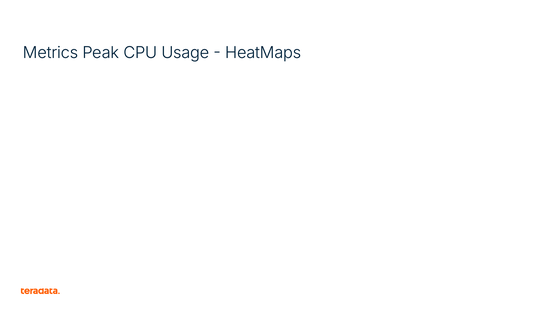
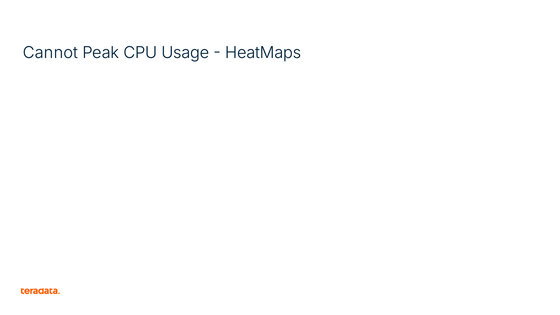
Metrics: Metrics -> Cannot (50, 53)
